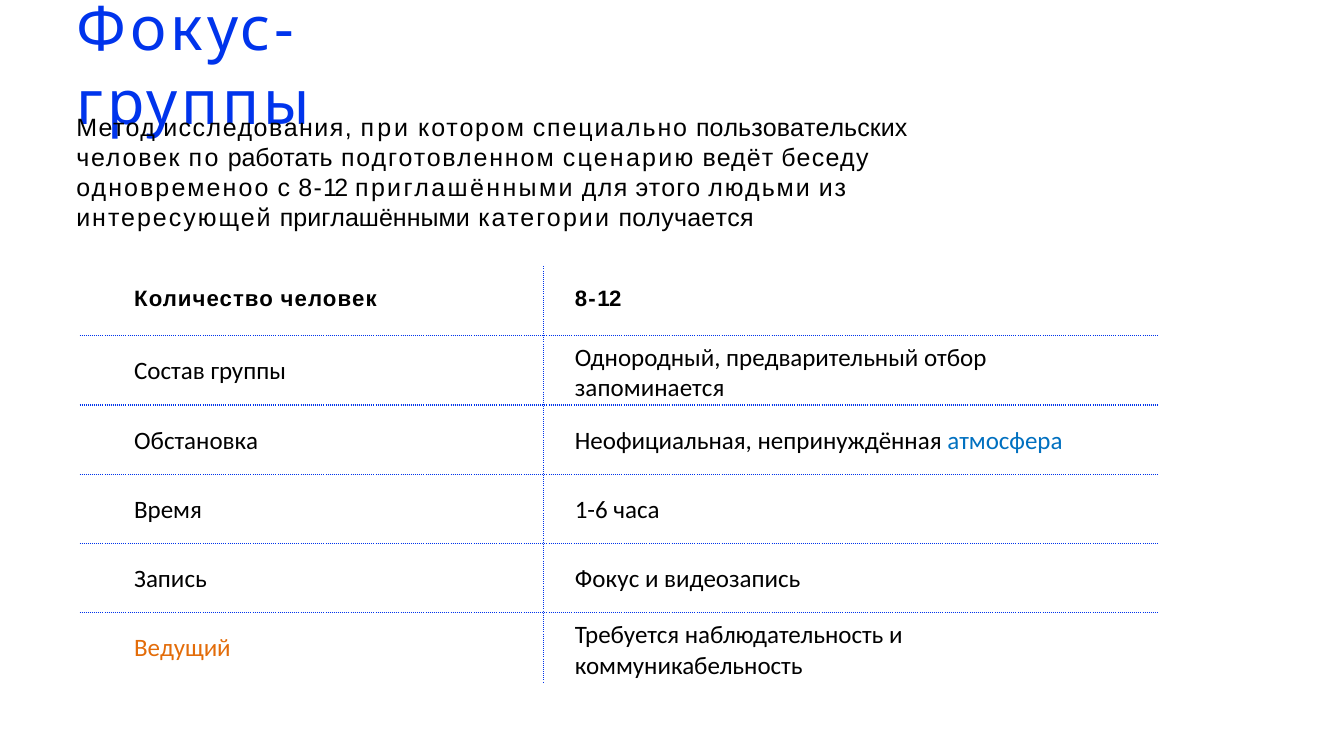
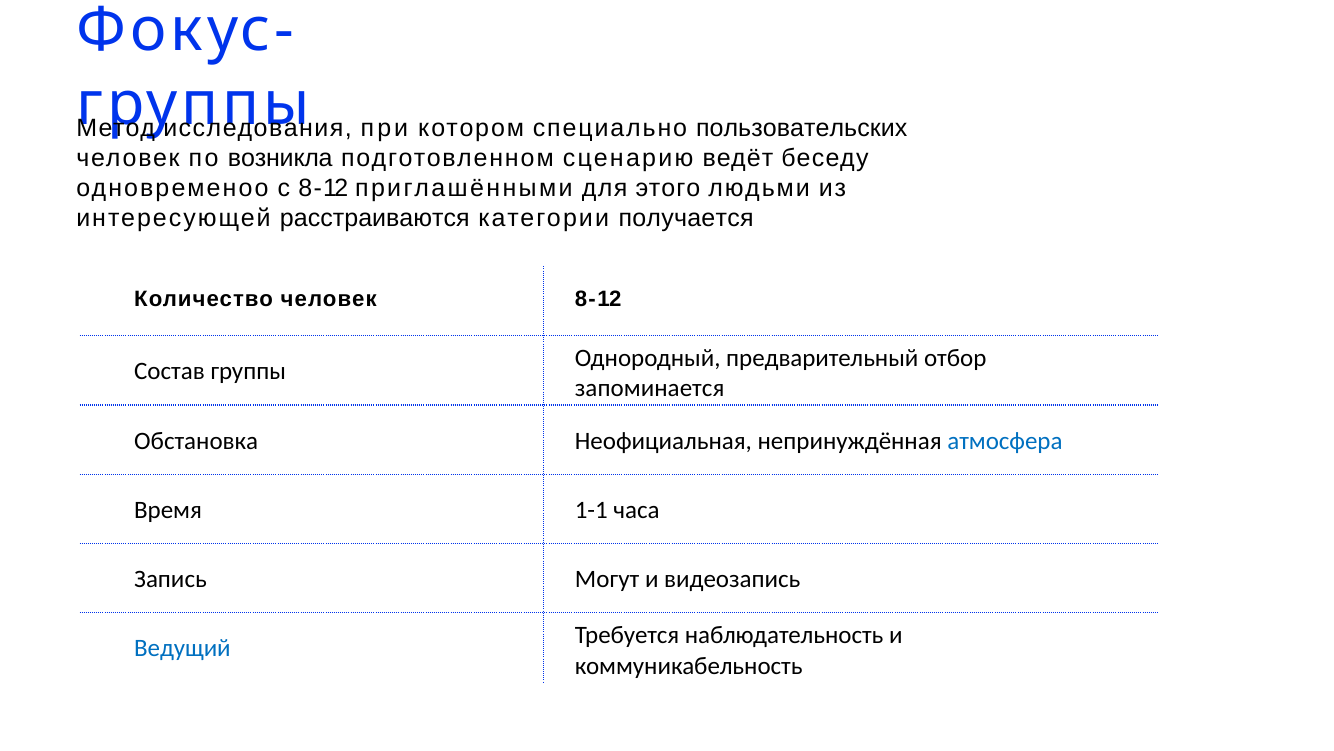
работать: работать -> возникла (280, 158)
интересующей приглашёнными: приглашёнными -> расстраиваются (375, 218)
1-6: 1-6 -> 1-1 (591, 510)
Фокус: Фокус -> Могут (607, 579)
Ведущий colour: orange -> blue (182, 648)
